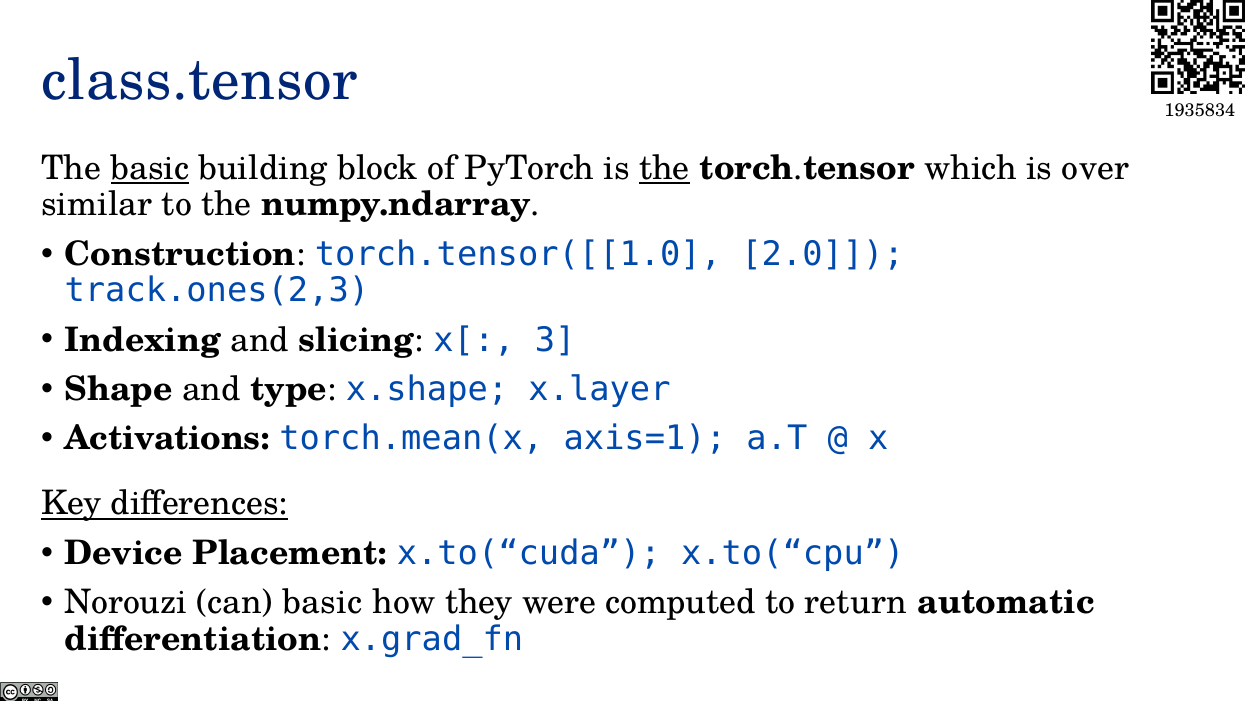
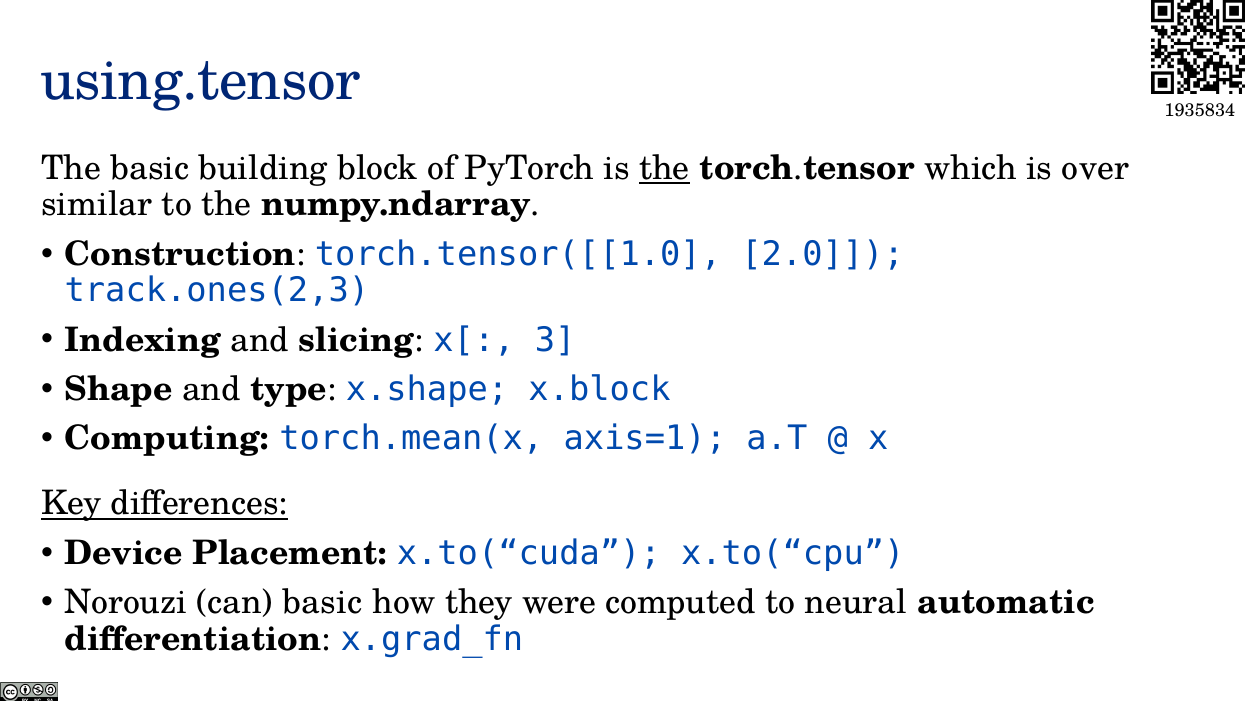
class.tensor: class.tensor -> using.tensor (200, 80)
basic underline: present -> none (150, 168)
x.layer: x.layer -> x.block (600, 389)
Activations: Activations -> Computing (167, 438)
return: return -> neural (856, 602)
